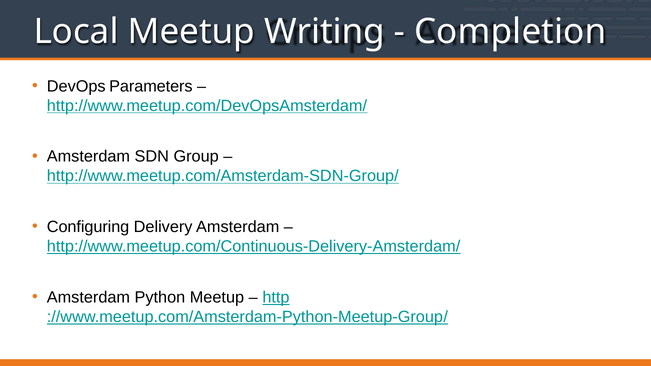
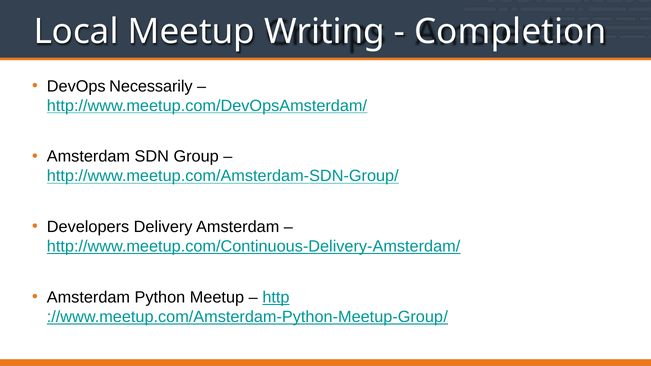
Parameters: Parameters -> Necessarily (151, 86)
Configuring: Configuring -> Developers (88, 227)
